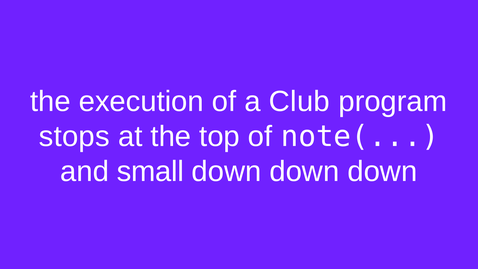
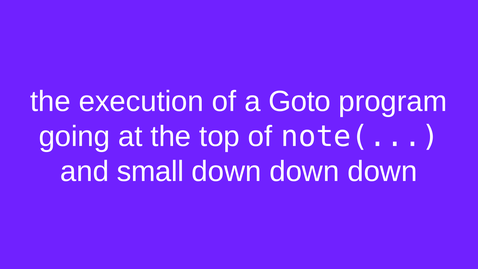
Club: Club -> Goto (300, 101)
stops: stops -> going (74, 136)
